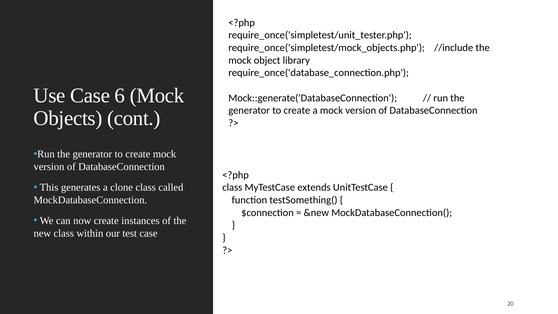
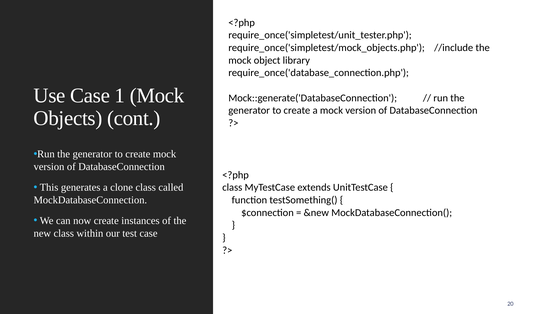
6: 6 -> 1 (120, 96)
